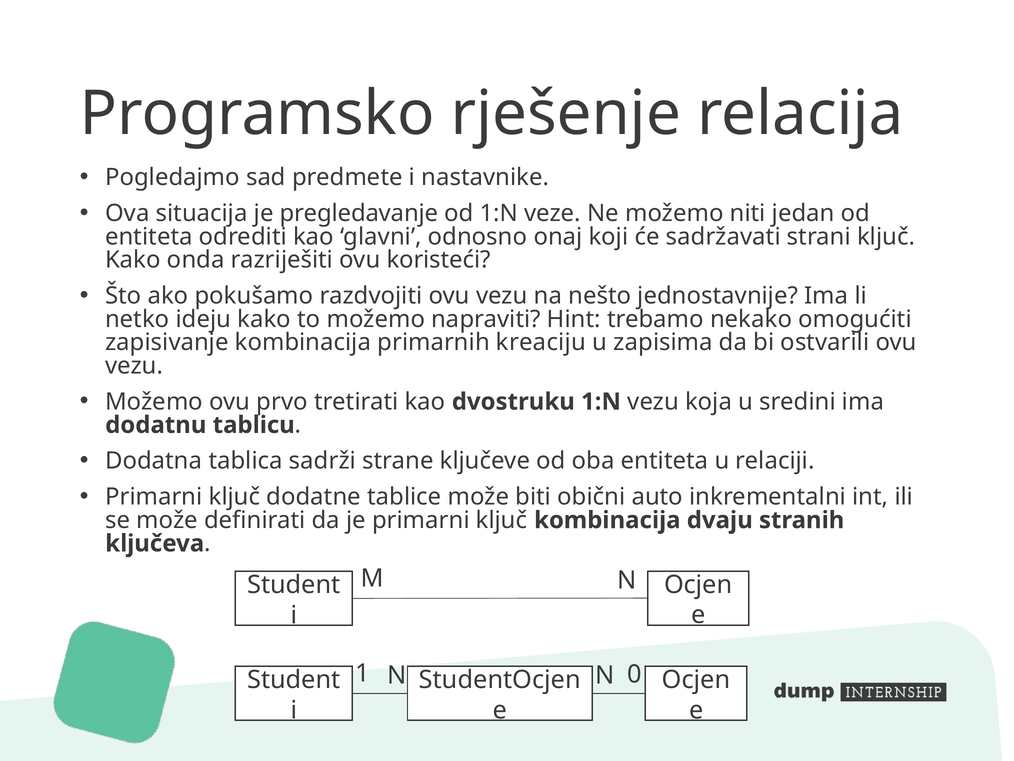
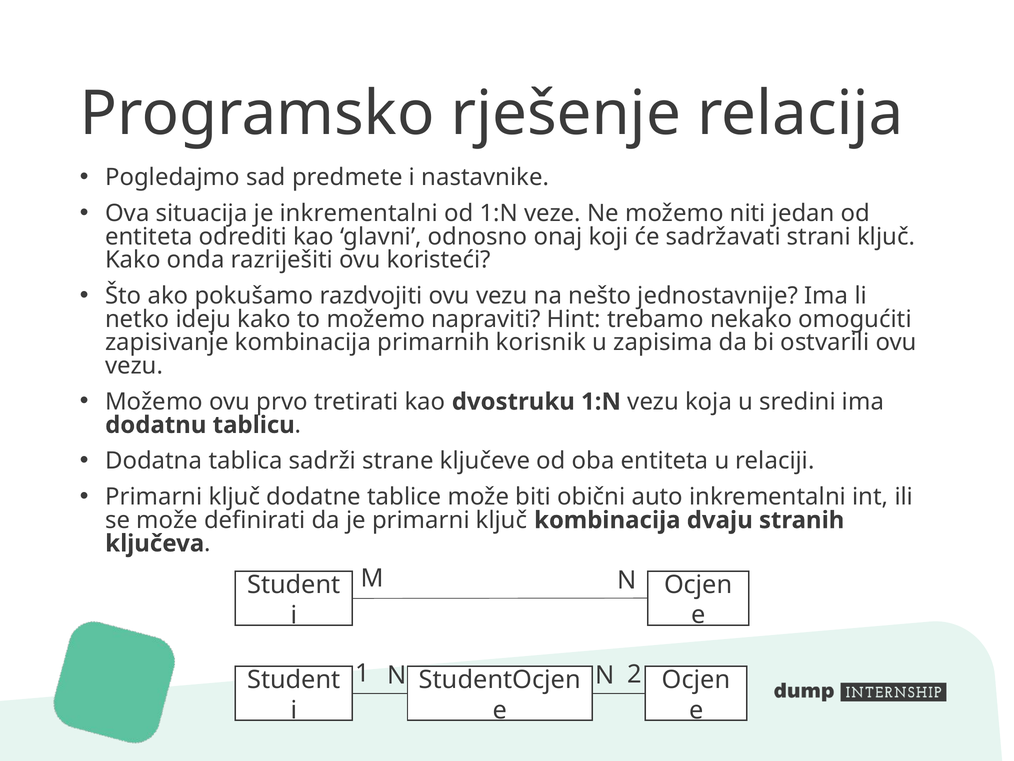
je pregledavanje: pregledavanje -> inkrementalni (359, 213)
kreaciju: kreaciju -> korisnik (541, 342)
0: 0 -> 2 (634, 674)
